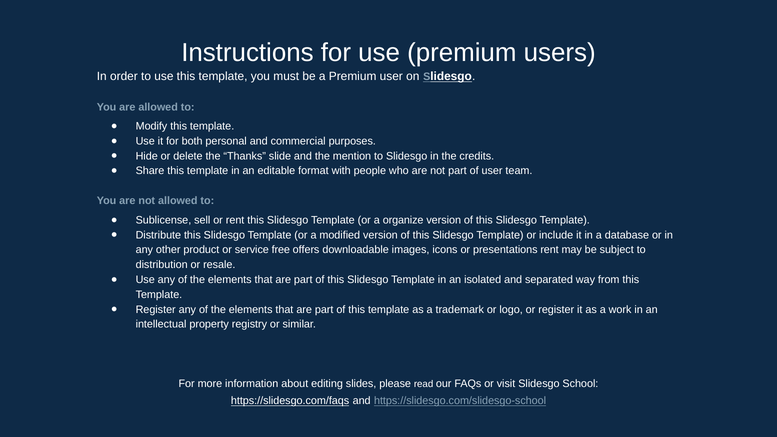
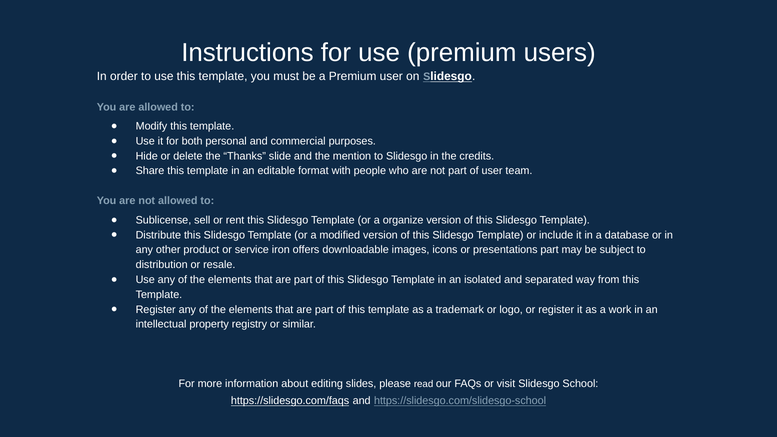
free: free -> iron (281, 250)
presentations rent: rent -> part (550, 250)
